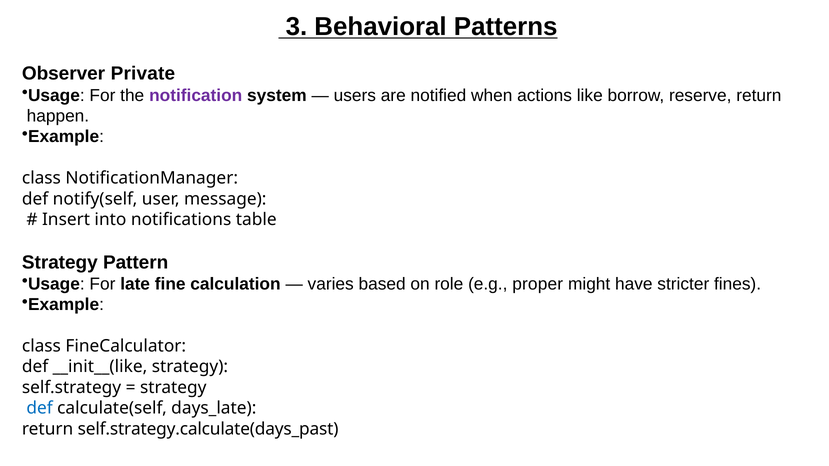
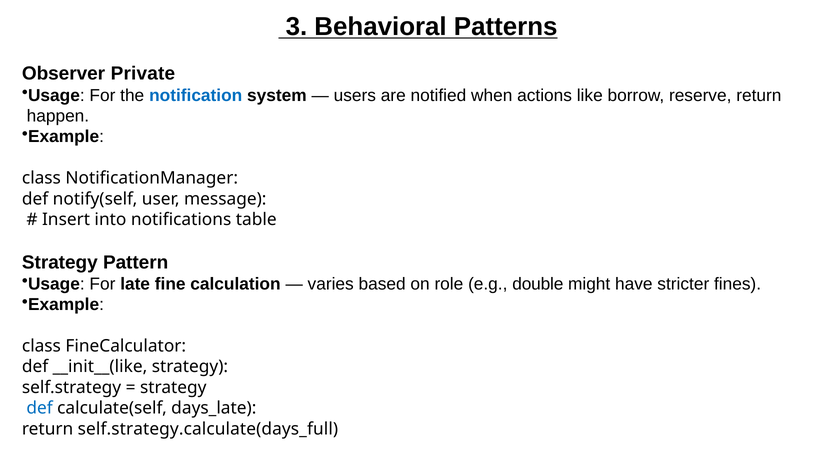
notification colour: purple -> blue (196, 95)
proper: proper -> double (538, 284)
self.strategy.calculate(days_past: self.strategy.calculate(days_past -> self.strategy.calculate(days_full (208, 429)
